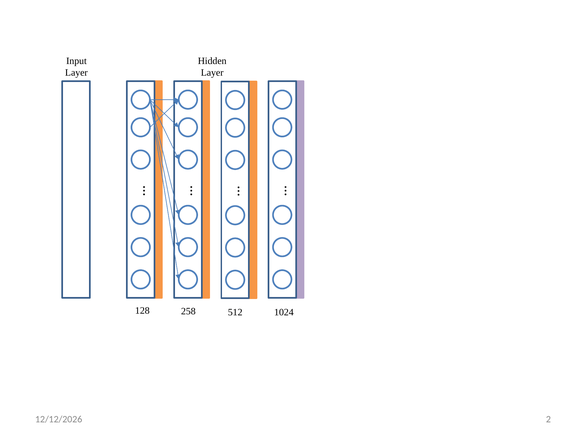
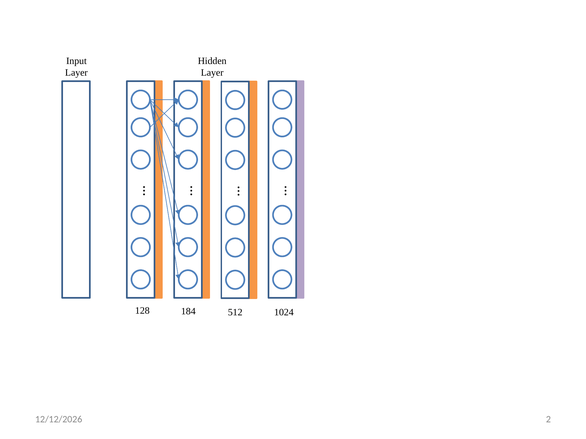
258: 258 -> 184 (188, 312)
